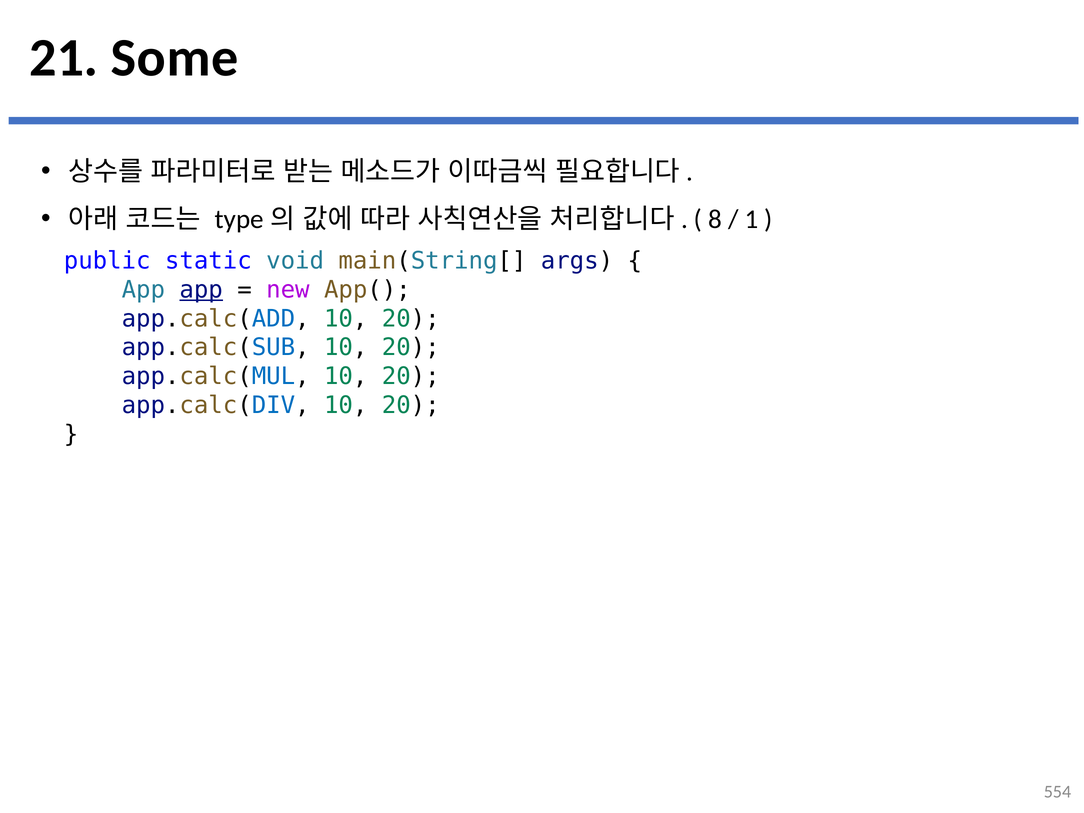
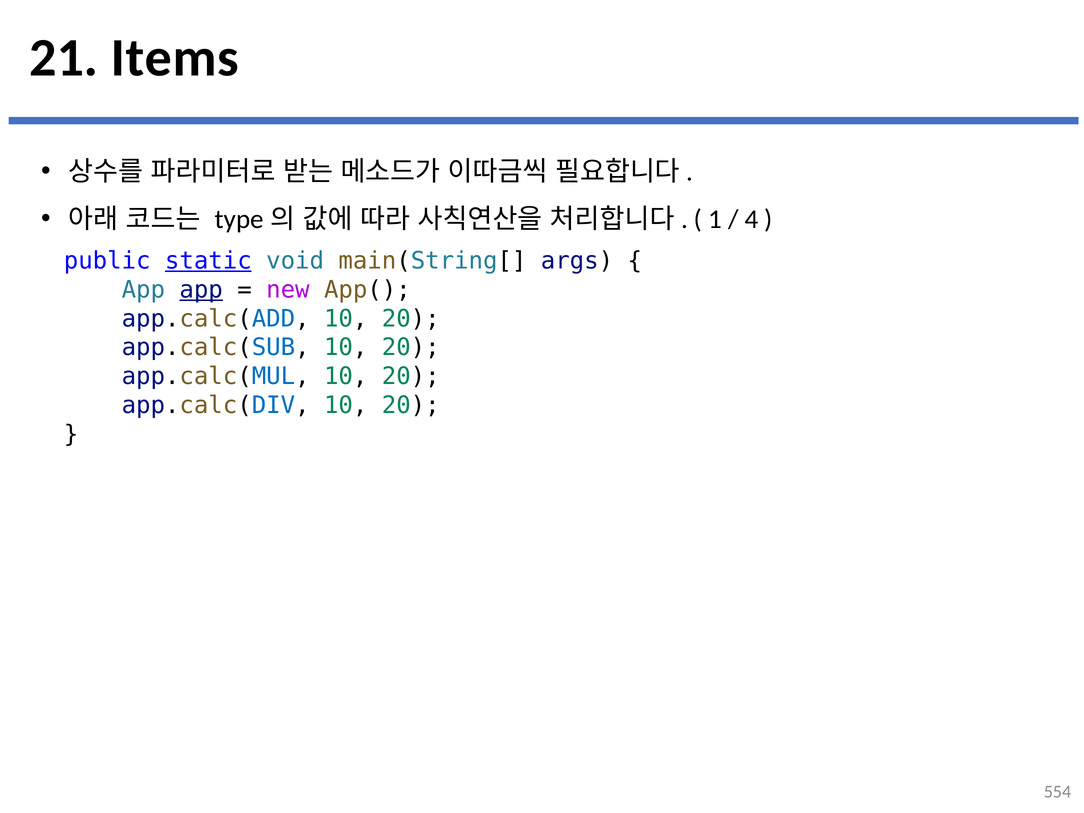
Some: Some -> Items (175, 58)
8: 8 -> 1 (715, 219)
1: 1 -> 4 (751, 219)
static underline: none -> present (208, 261)
